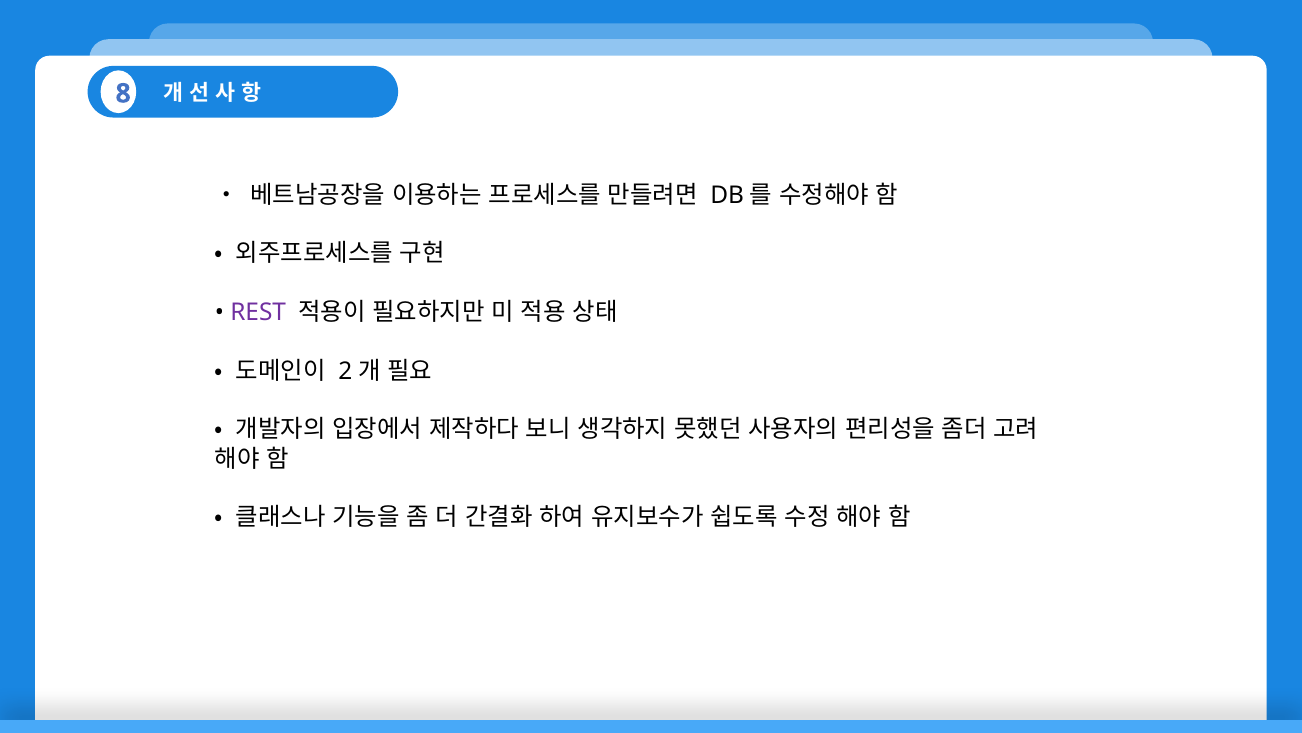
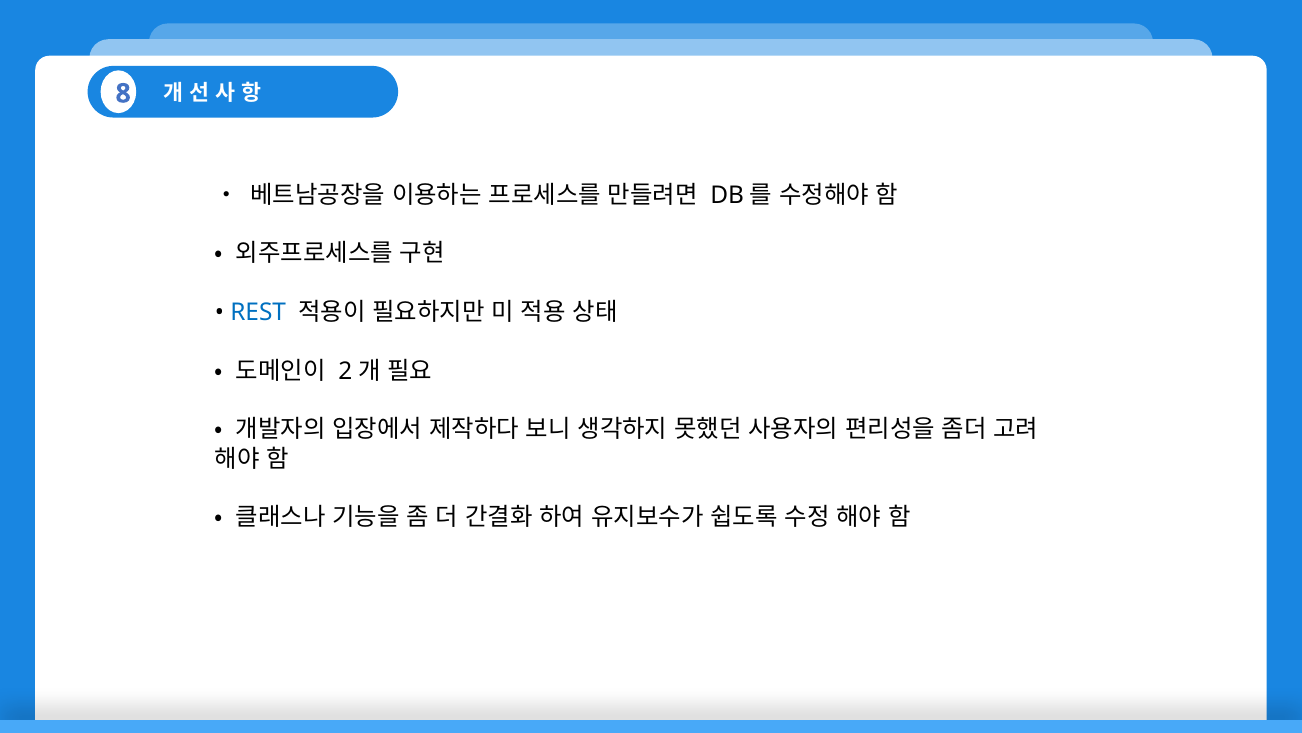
REST colour: purple -> blue (258, 312)
